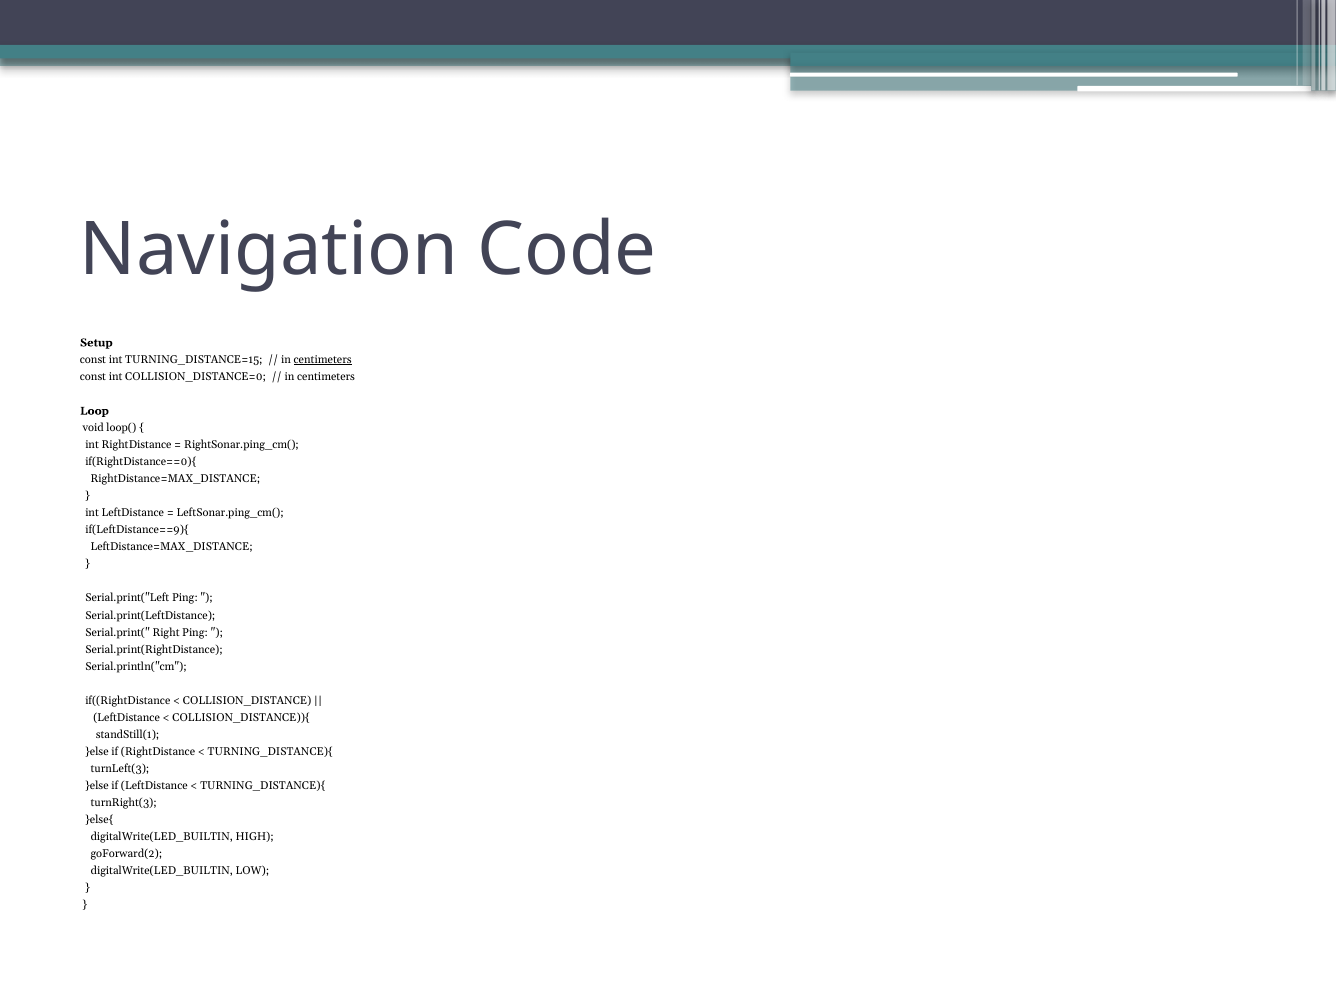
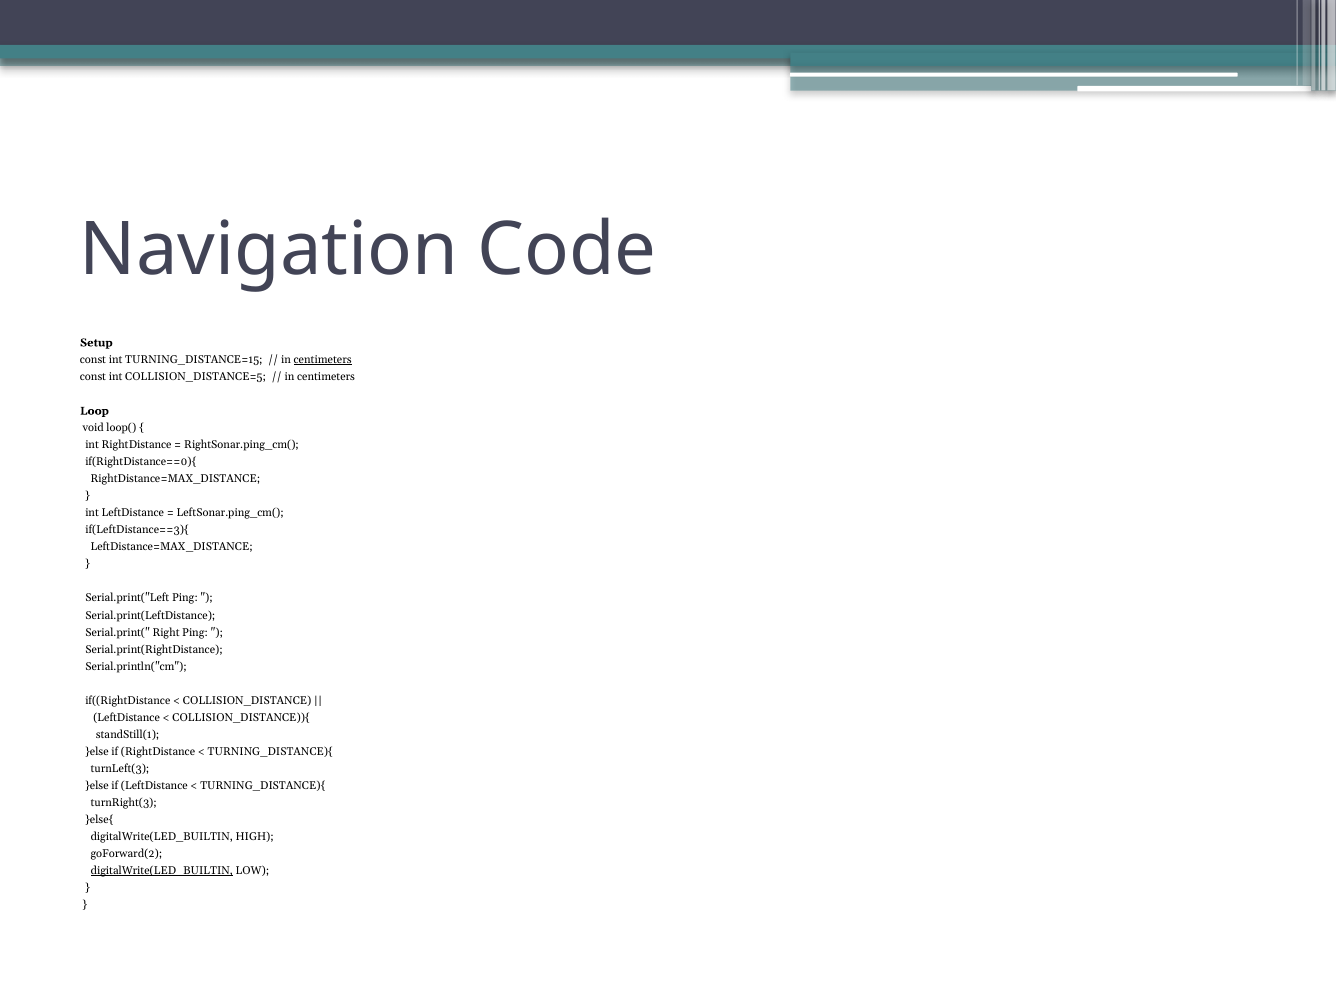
COLLISION_DISTANCE=0: COLLISION_DISTANCE=0 -> COLLISION_DISTANCE=5 (196, 377)
if(LeftDistance==9){: if(LeftDistance==9){ -> if(LeftDistance==3){ (137, 530)
digitalWrite(LED_BUILTIN underline: none -> present (162, 871)
